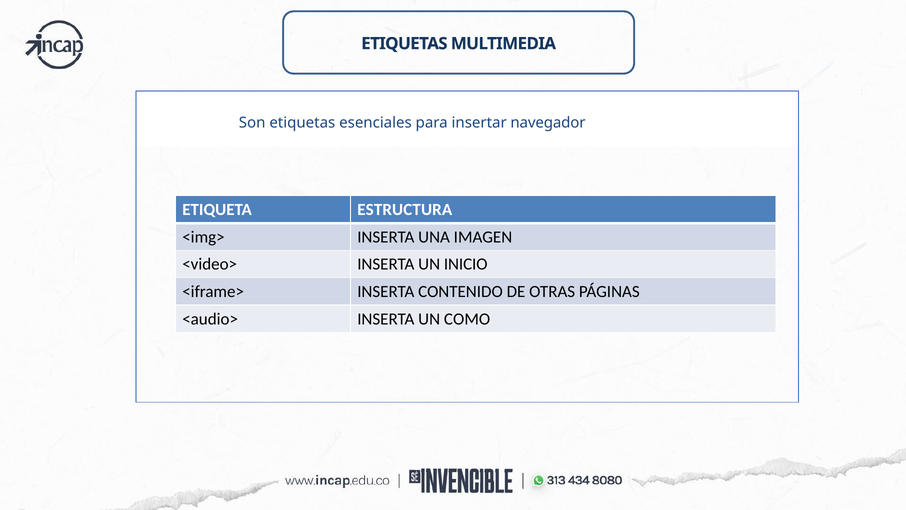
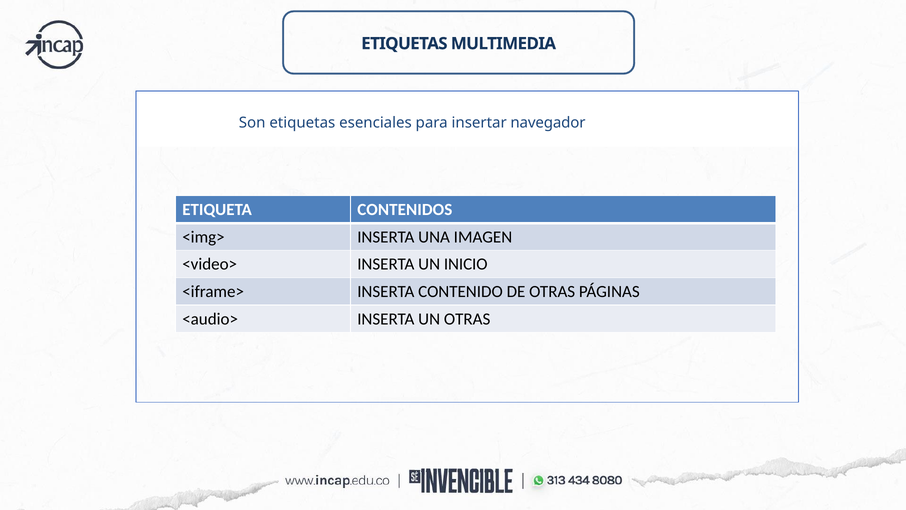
ESTRUCTURA: ESTRUCTURA -> CONTENIDOS (405, 210)
UN COMO: COMO -> OTRAS (467, 319)
